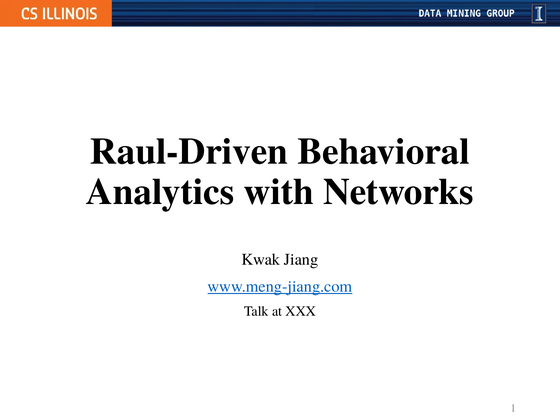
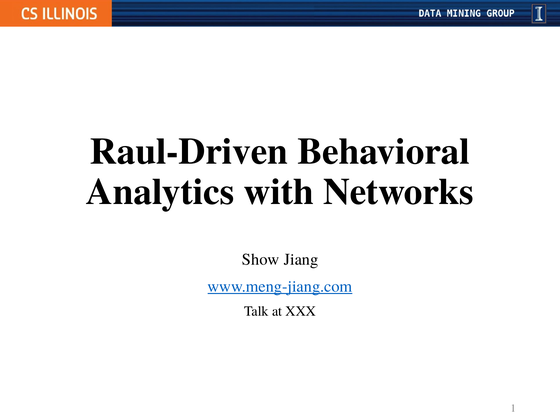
Kwak: Kwak -> Show (261, 260)
